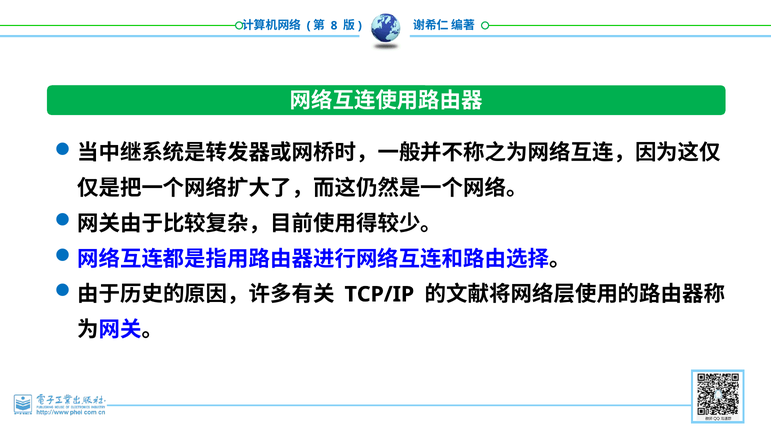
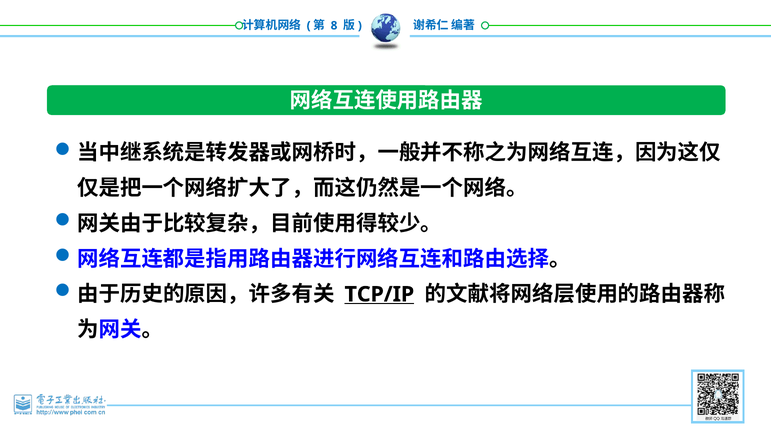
TCP/IP underline: none -> present (379, 294)
